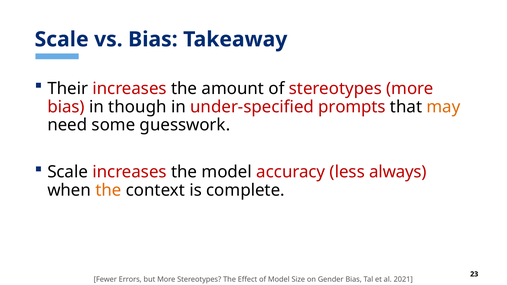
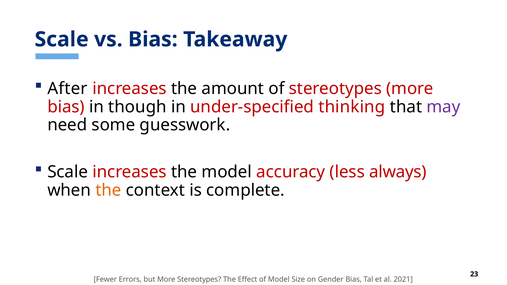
Their: Their -> After (68, 89)
prompts: prompts -> thinking (352, 107)
may colour: orange -> purple (443, 107)
